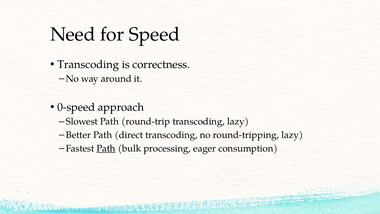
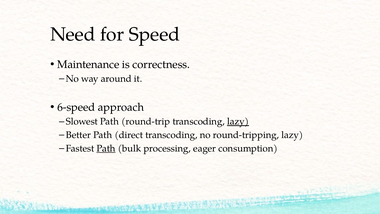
Transcoding: Transcoding -> Maintenance (88, 64)
0-speed: 0-speed -> 6-speed (76, 107)
lazy underline: none -> present (238, 121)
